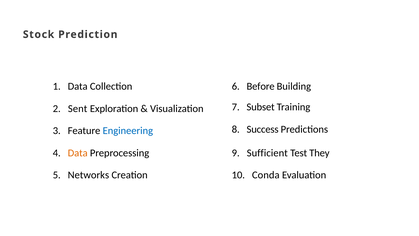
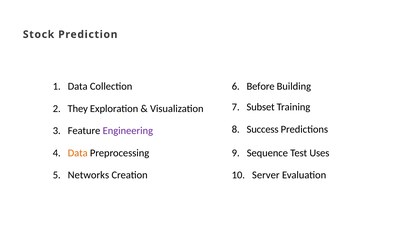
Sent: Sent -> They (78, 109)
Engineering colour: blue -> purple (128, 131)
Sufficient: Sufficient -> Sequence (267, 153)
They: They -> Uses (319, 153)
Conda: Conda -> Server (266, 175)
